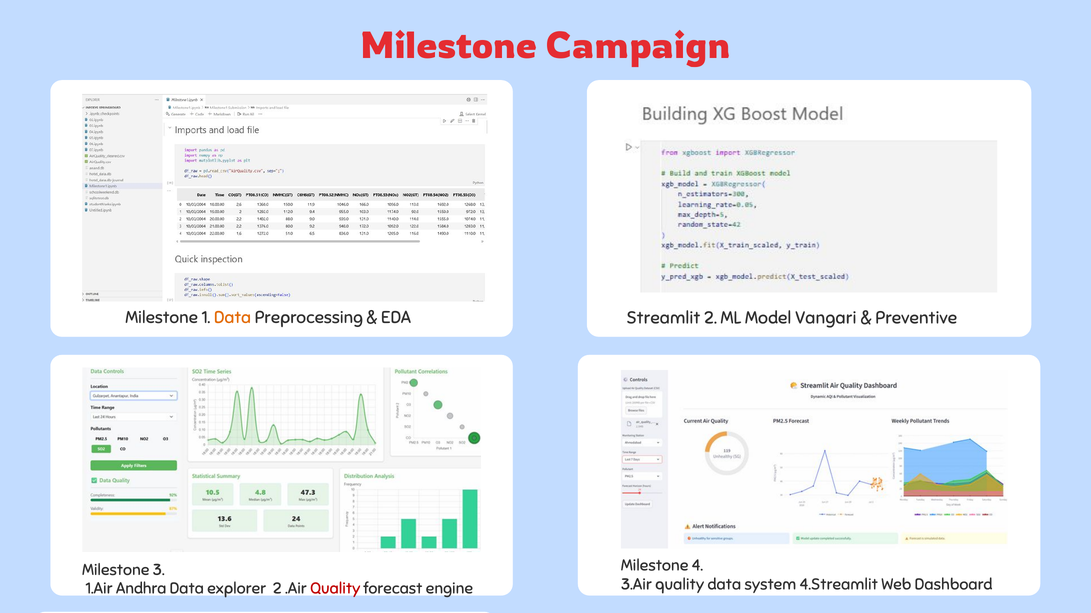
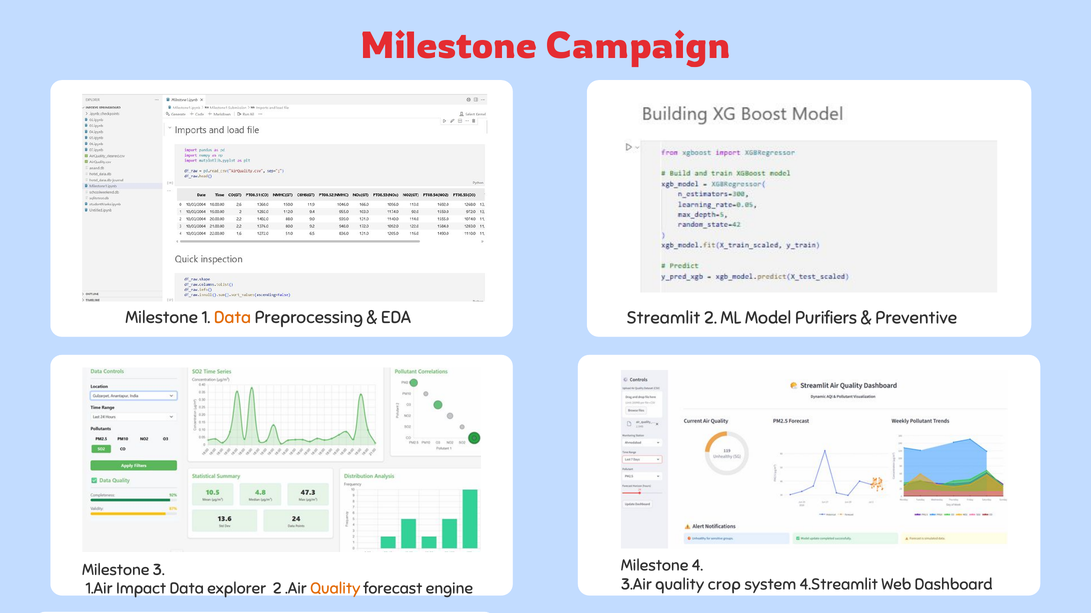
Vangari: Vangari -> Purifiers (826, 318)
quality data: data -> crop (724, 585)
Andhra: Andhra -> Impact (141, 589)
Quality colour: red -> orange (335, 589)
